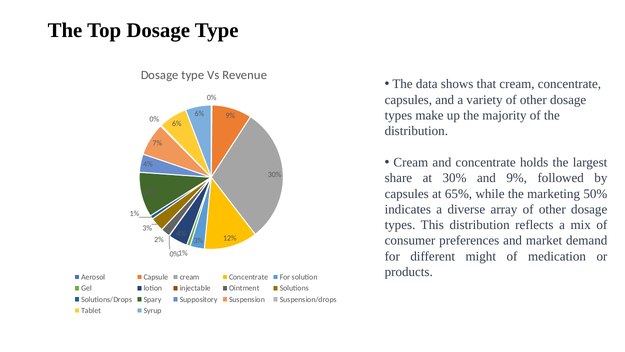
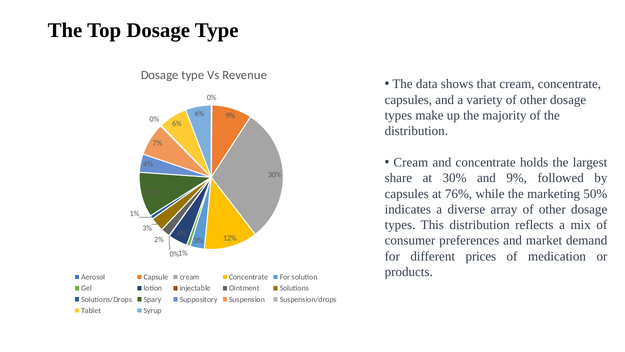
65%: 65% -> 76% (459, 193)
might: might -> prices (481, 256)
